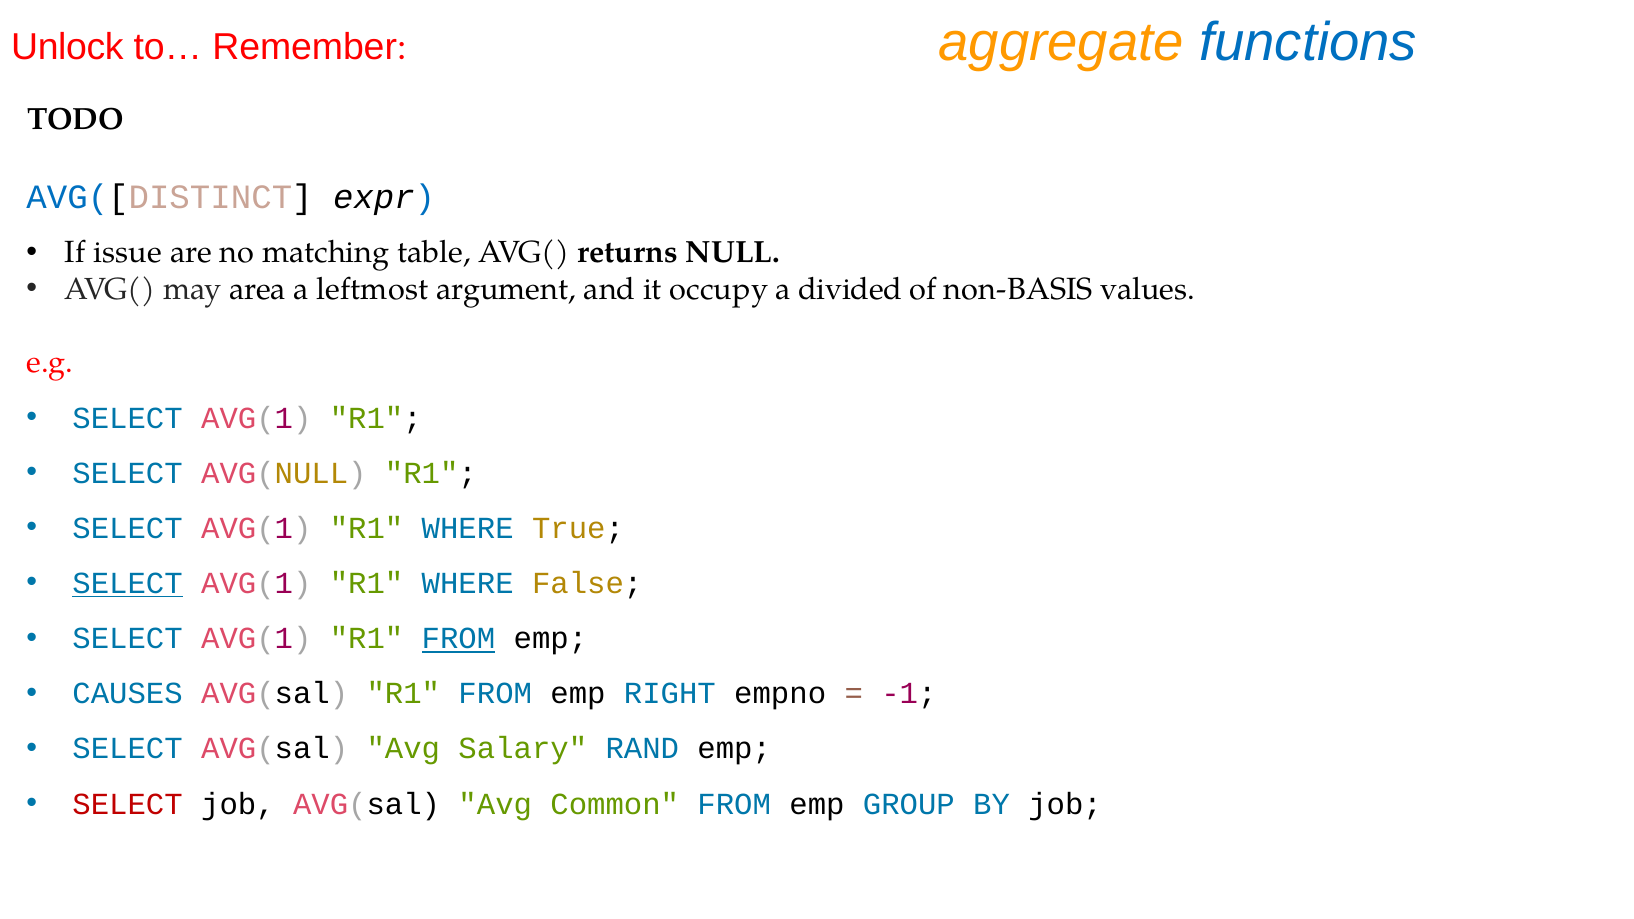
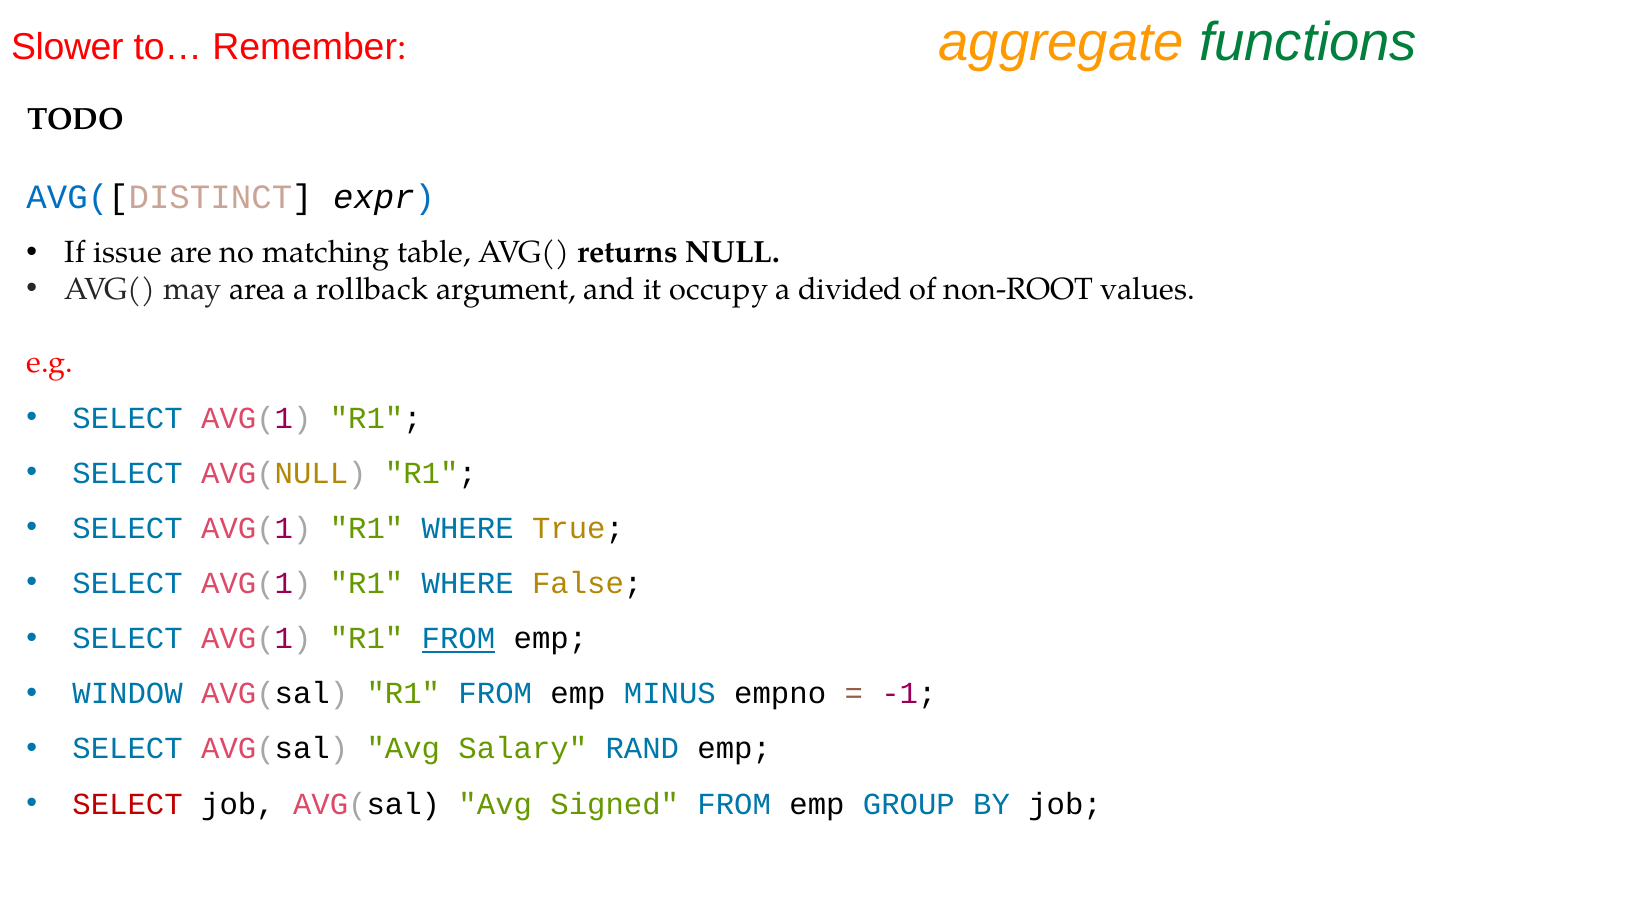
Unlock: Unlock -> Slower (67, 47)
functions colour: blue -> green (1308, 43)
leftmost: leftmost -> rollback (372, 289)
non-BASIS: non-BASIS -> non-ROOT (1019, 289)
SELECT underline: present -> none (128, 583)
CAUSES: CAUSES -> WINDOW (128, 694)
RIGHT: RIGHT -> MINUS (670, 694)
Common: Common -> Signed (615, 804)
